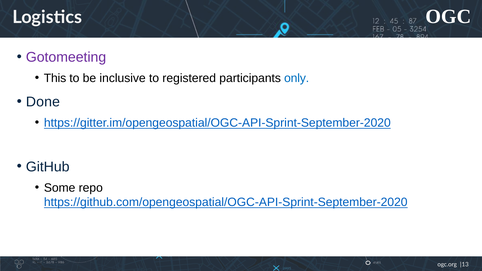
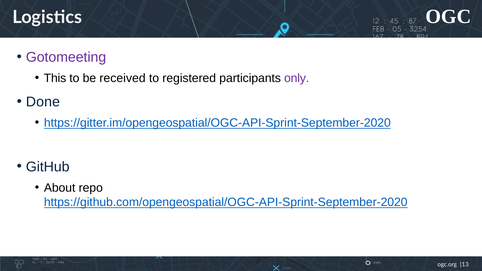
inclusive: inclusive -> received (123, 78)
only colour: blue -> purple (297, 78)
Some: Some -> About (60, 188)
